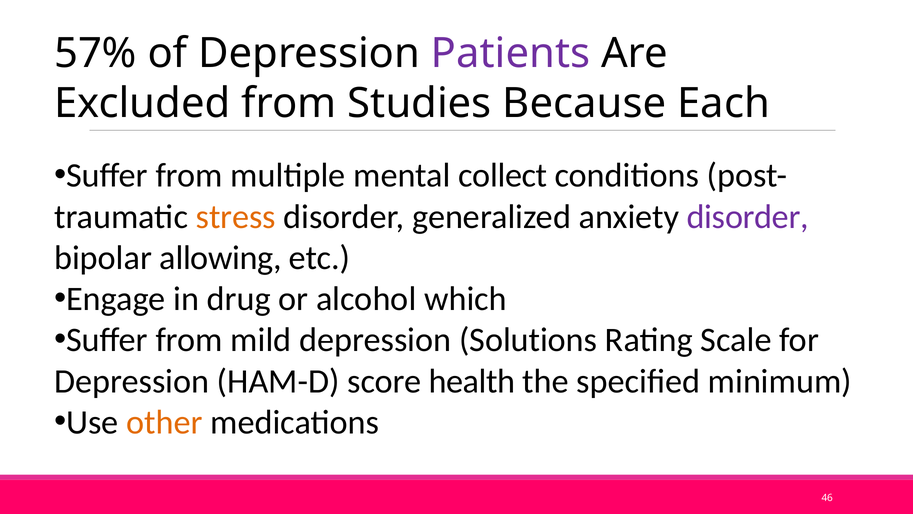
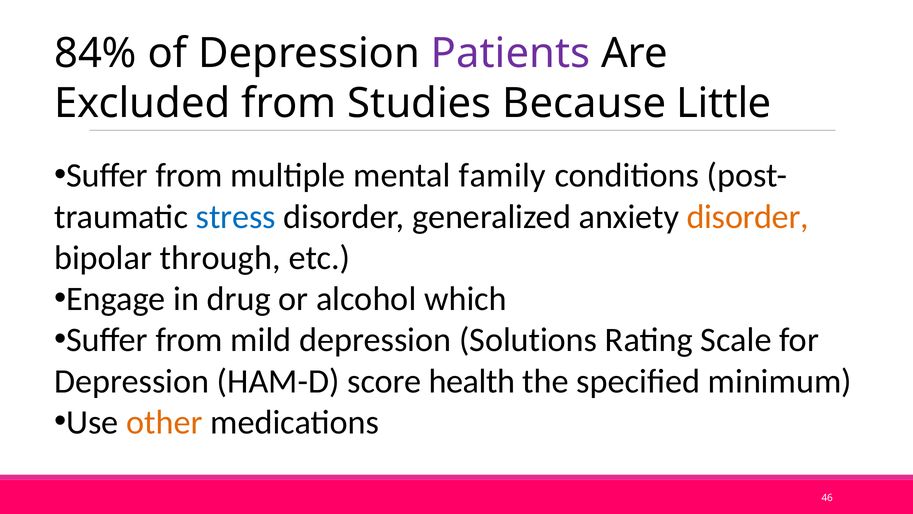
57%: 57% -> 84% (95, 53)
Each: Each -> Little (724, 103)
collect: collect -> family (502, 175)
stress colour: orange -> blue (236, 217)
disorder colour: purple -> orange (748, 217)
allowing: allowing -> through (220, 258)
